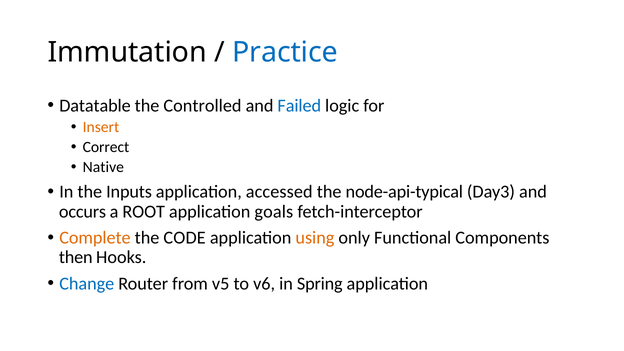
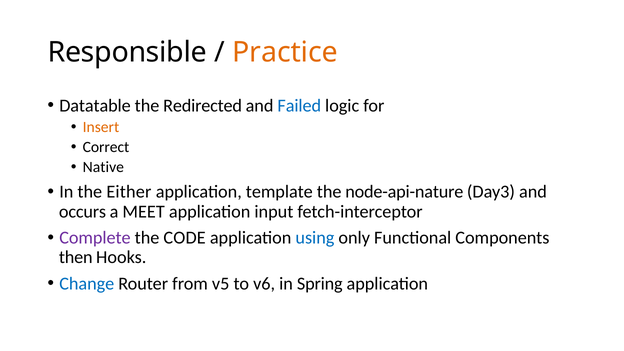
Immutation: Immutation -> Responsible (127, 52)
Practice colour: blue -> orange (285, 52)
Controlled: Controlled -> Redirected (203, 106)
Inputs: Inputs -> Either (129, 192)
accessed: accessed -> template (279, 192)
node-api-typical: node-api-typical -> node-api-nature (404, 192)
ROOT: ROOT -> MEET (144, 212)
goals: goals -> input (274, 212)
Complete colour: orange -> purple (95, 238)
using colour: orange -> blue (315, 238)
